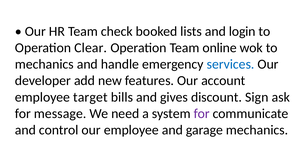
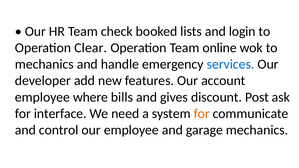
target: target -> where (90, 97)
Sign: Sign -> Post (257, 97)
message: message -> interface (60, 114)
for colour: purple -> orange (202, 114)
